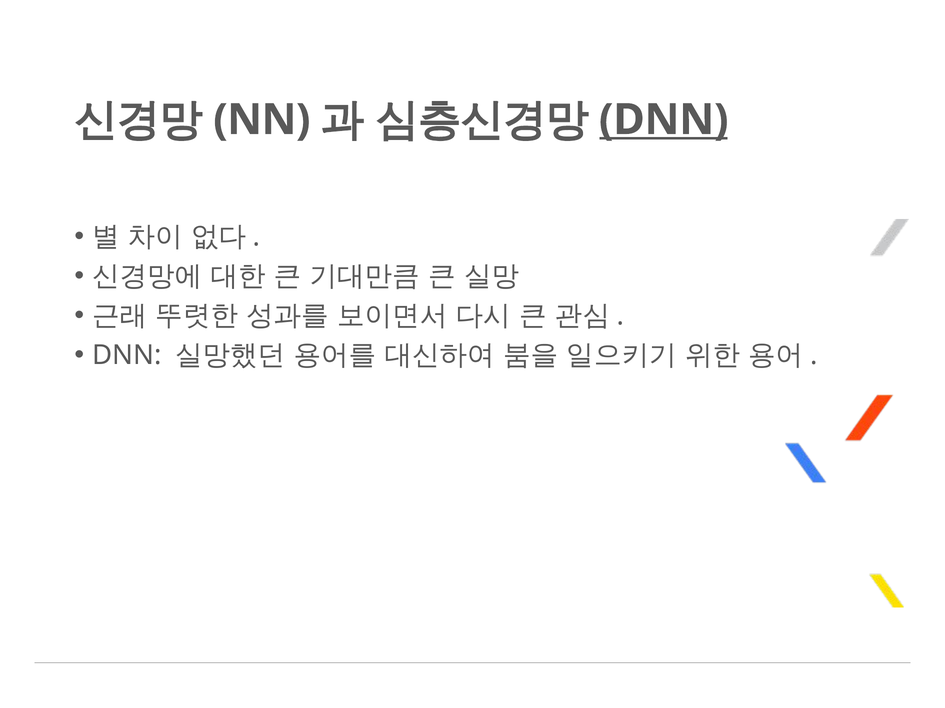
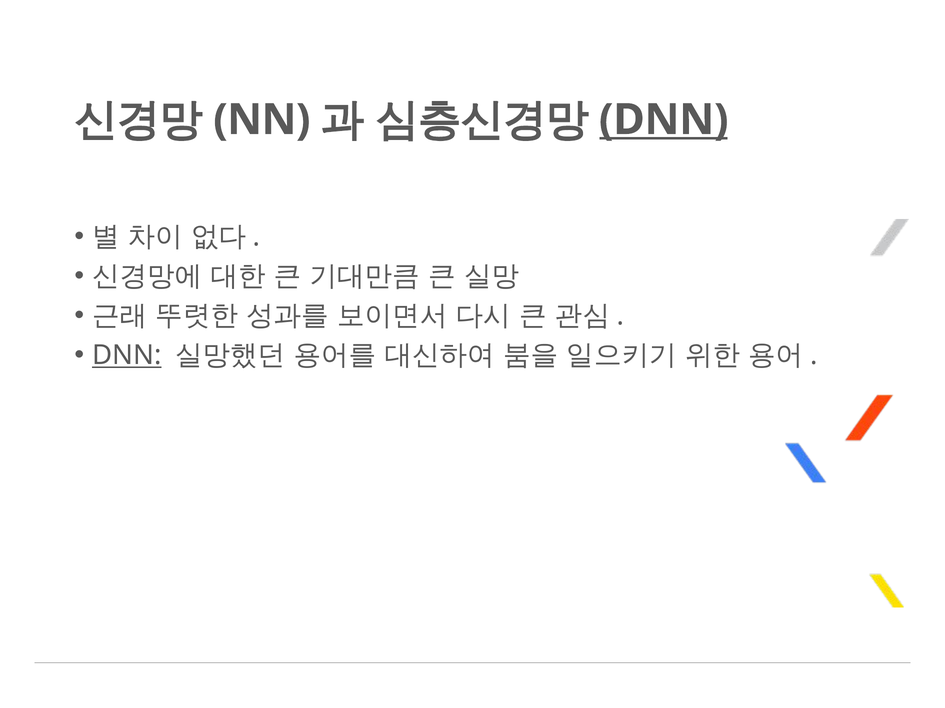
DNN underline: none -> present (127, 356)
